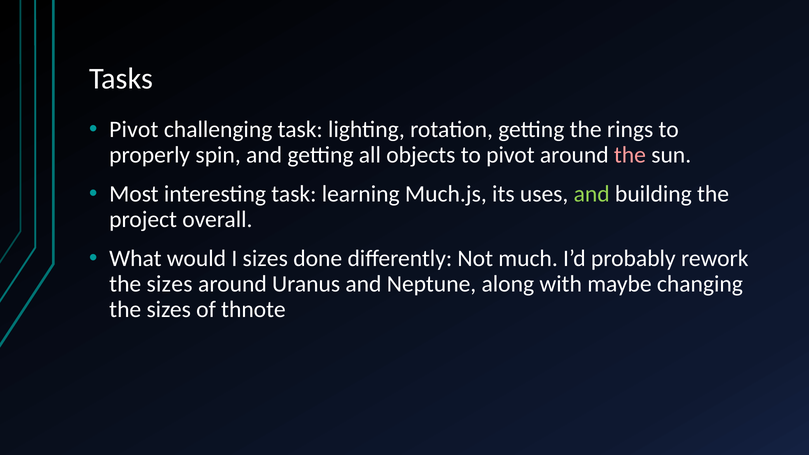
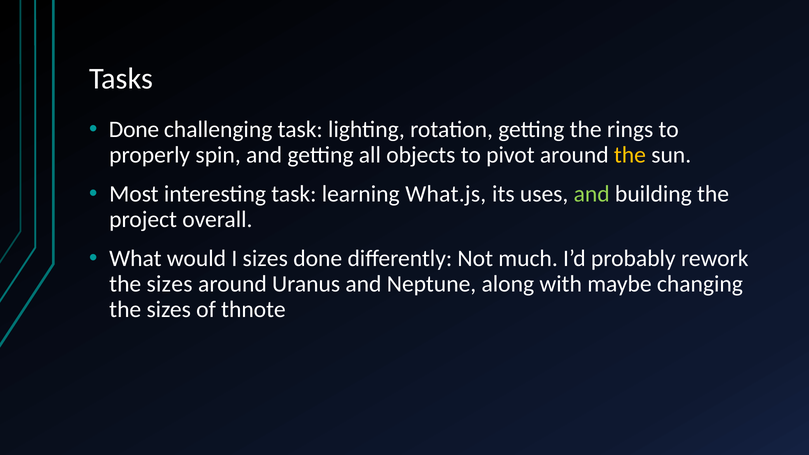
Pivot: Pivot -> Done (134, 130)
the colour: pink -> yellow (630, 155)
Much.js: Much.js -> What.js (446, 194)
